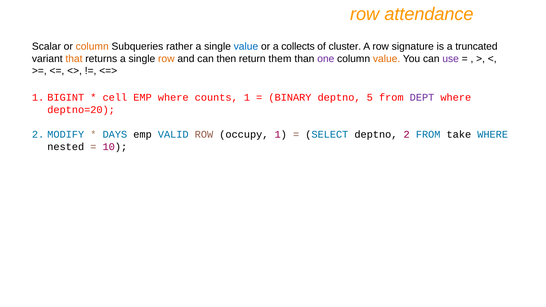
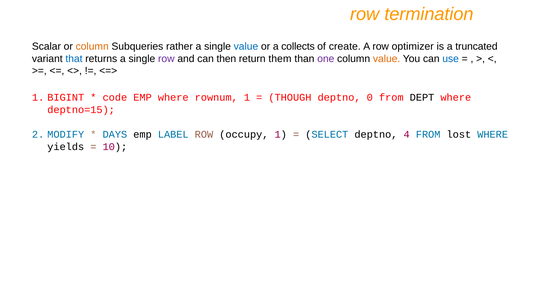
attendance: attendance -> termination (429, 14)
cluster: cluster -> create (345, 46)
signature: signature -> optimizer (413, 46)
that colour: orange -> blue (74, 59)
row colour: orange -> purple (166, 59)
use colour: purple -> blue (451, 59)
cell: cell -> code (115, 98)
counts: counts -> rownum (216, 98)
BINARY: BINARY -> THOUGH (290, 98)
5: 5 -> 0 (370, 98)
DEPT colour: purple -> black (422, 98)
deptno=20: deptno=20 -> deptno=15 (81, 110)
VALID: VALID -> LABEL (173, 134)
deptno 2: 2 -> 4 (407, 134)
take: take -> lost (459, 134)
nested: nested -> yields (66, 147)
